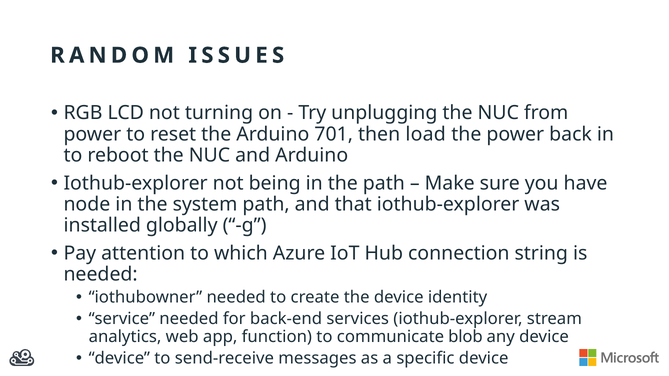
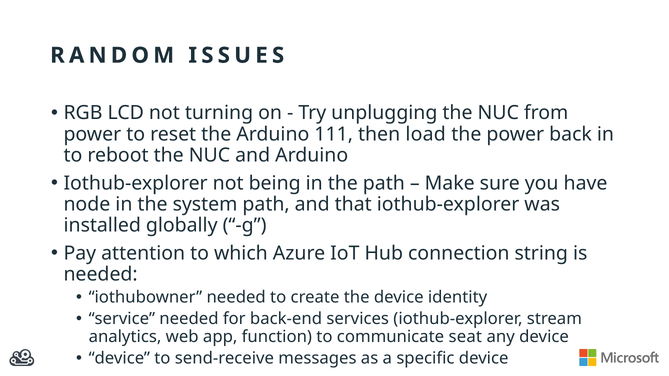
701: 701 -> 111 (334, 134)
blob: blob -> seat (465, 337)
